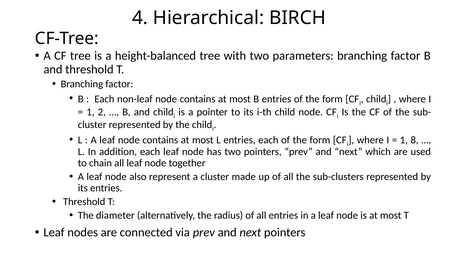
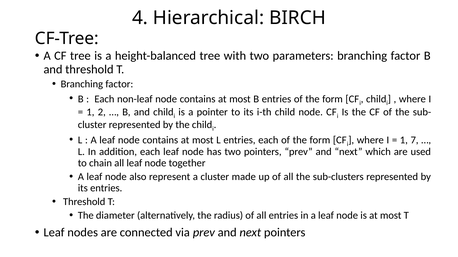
8: 8 -> 7 (415, 140)
